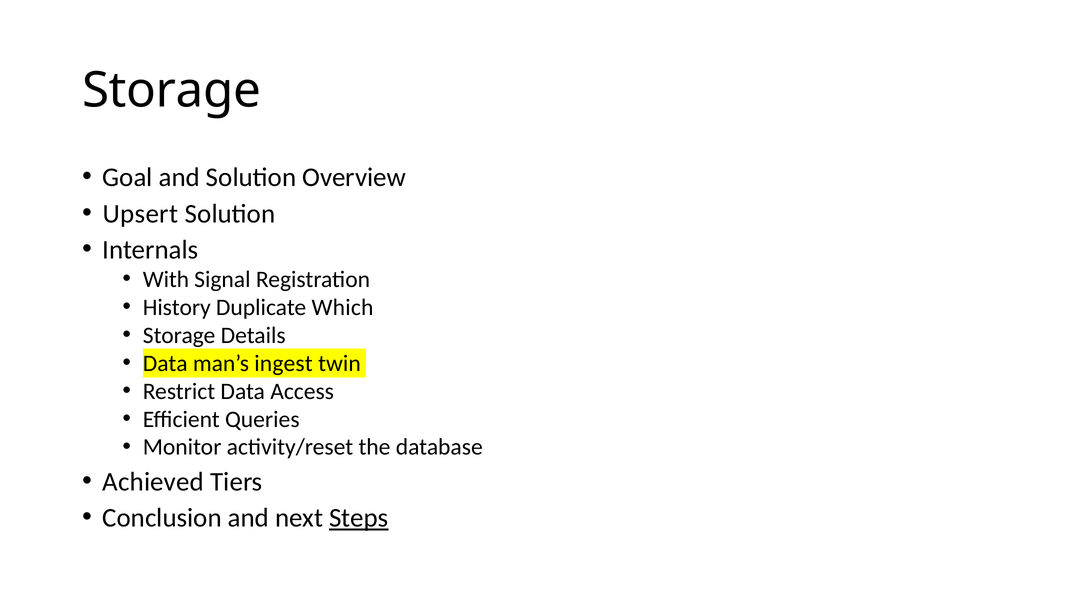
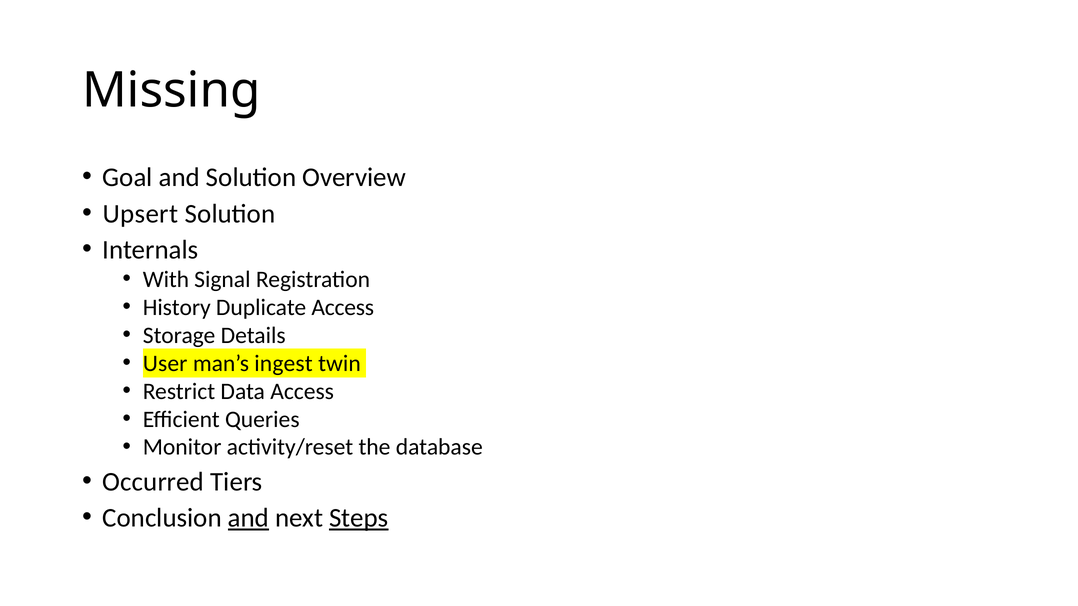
Storage: Storage -> Missing (171, 91)
Duplicate Which: Which -> Access (343, 308)
Data: Data -> User (165, 364)
Achieved: Achieved -> Occurred (153, 482)
and underline: none -> present (248, 518)
